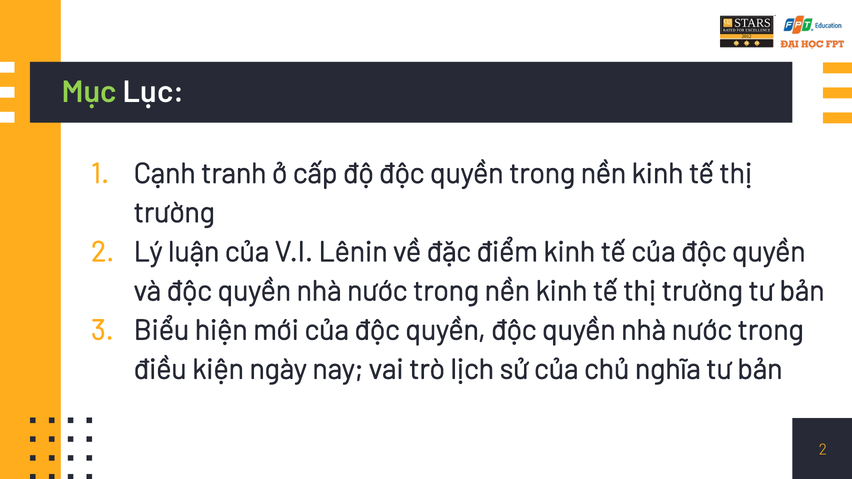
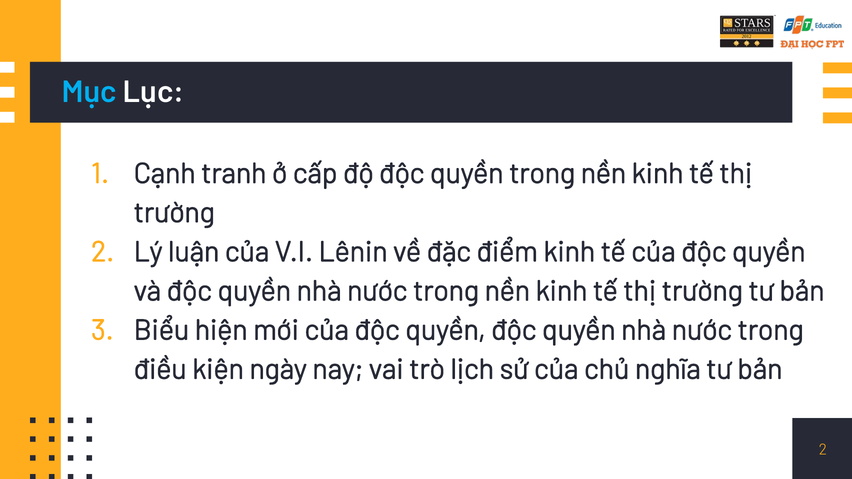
Mục colour: light green -> light blue (89, 92)
